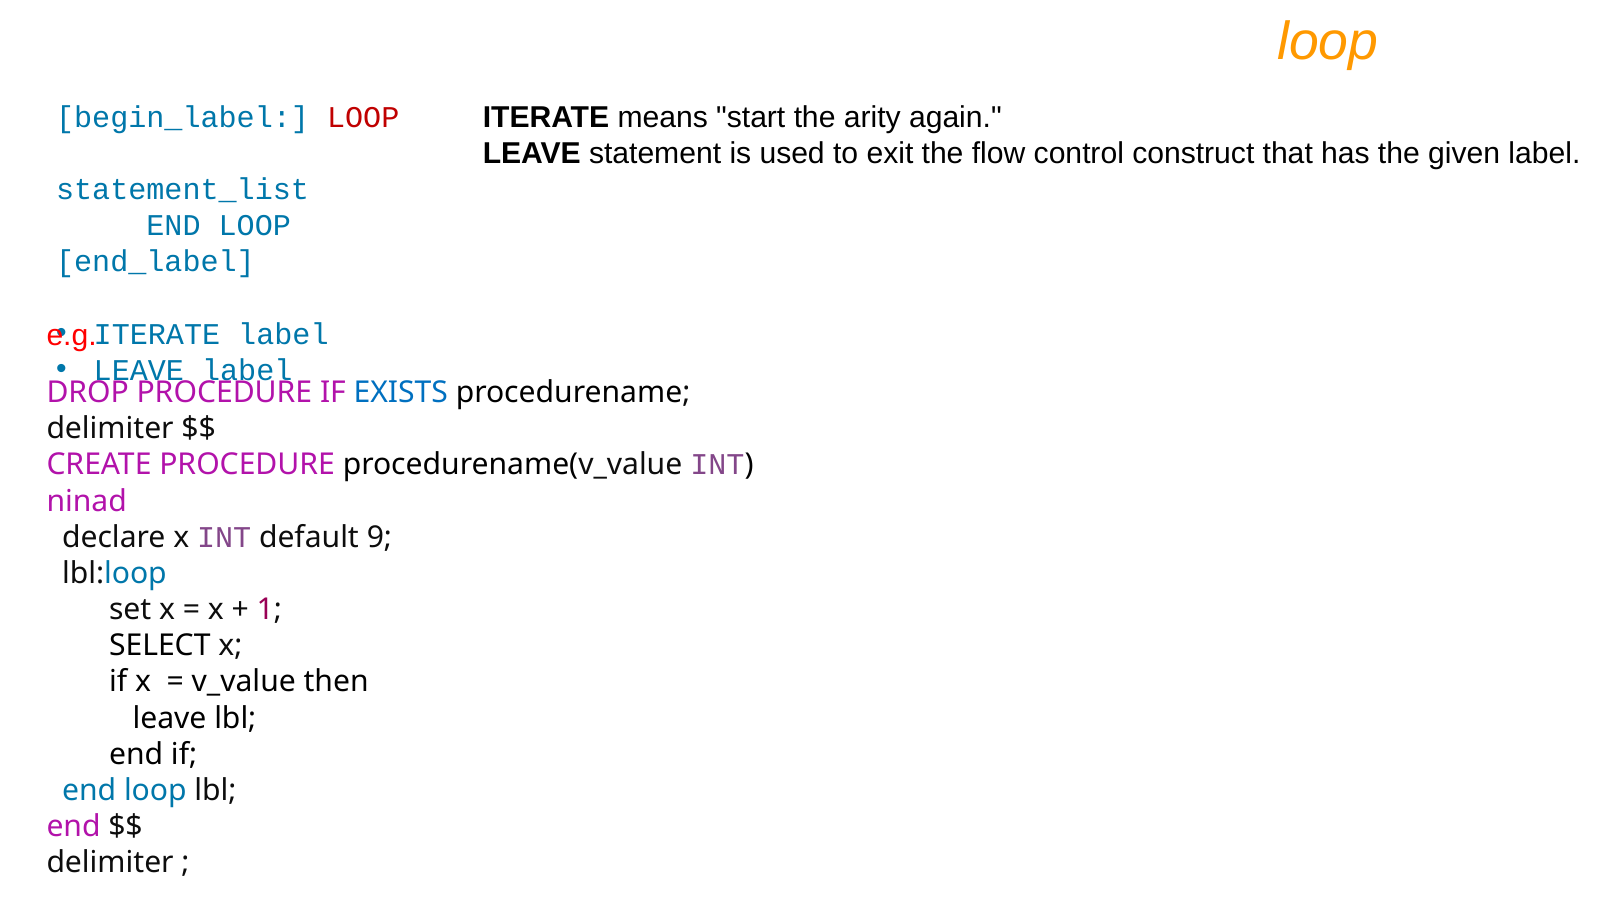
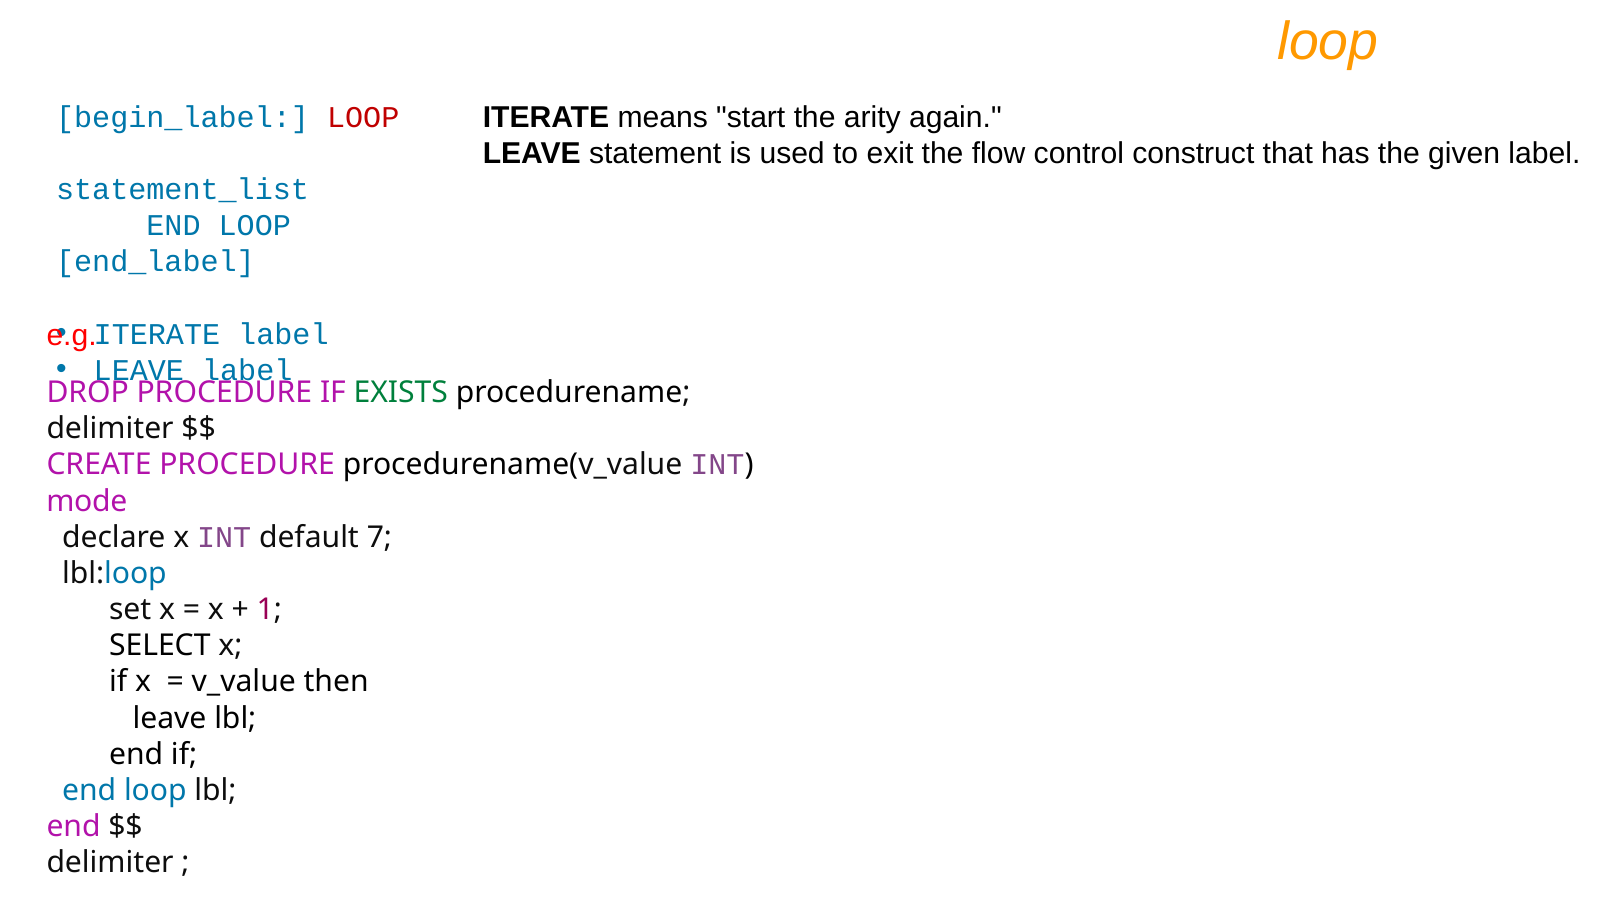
EXISTS colour: blue -> green (401, 392)
ninad: ninad -> mode (87, 501)
9: 9 -> 7 (379, 537)
